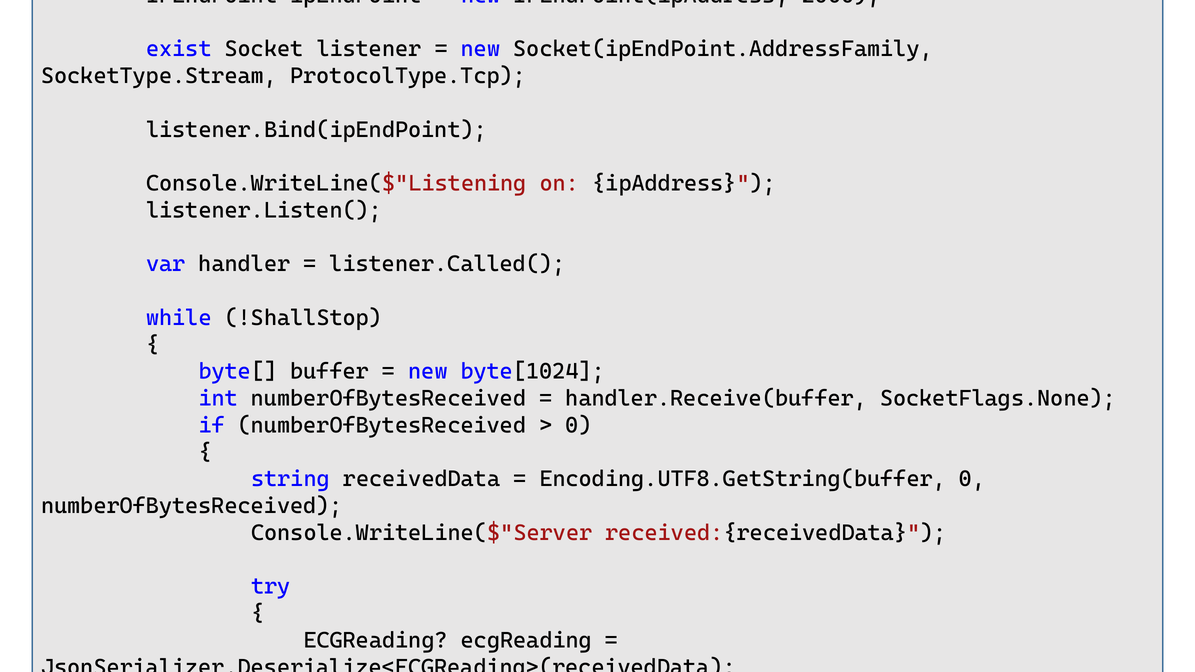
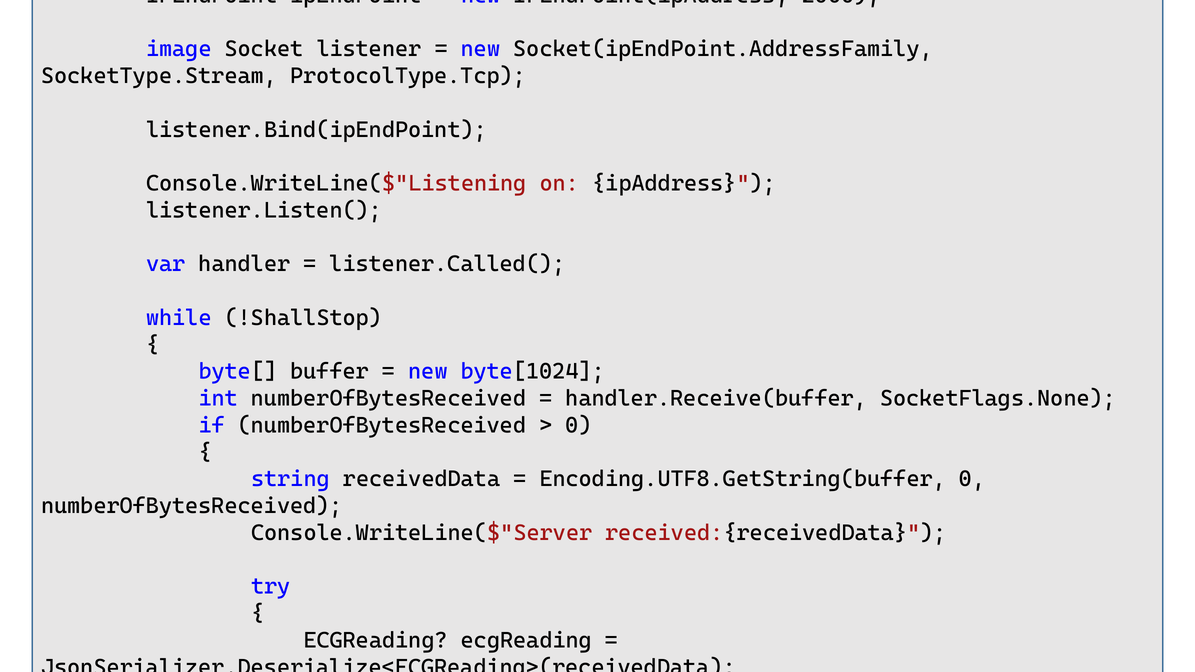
exist: exist -> image (179, 49)
